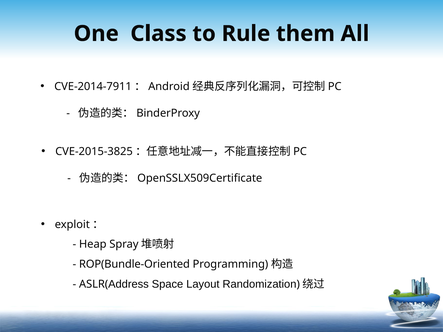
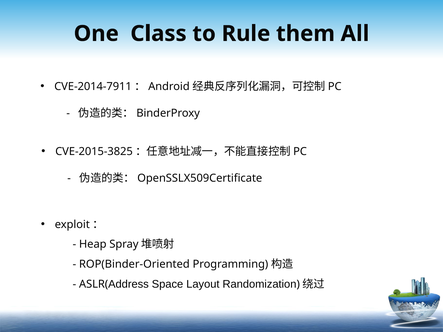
ROP(Bundle-Oriented: ROP(Bundle-Oriented -> ROP(Binder-Oriented (134, 264)
